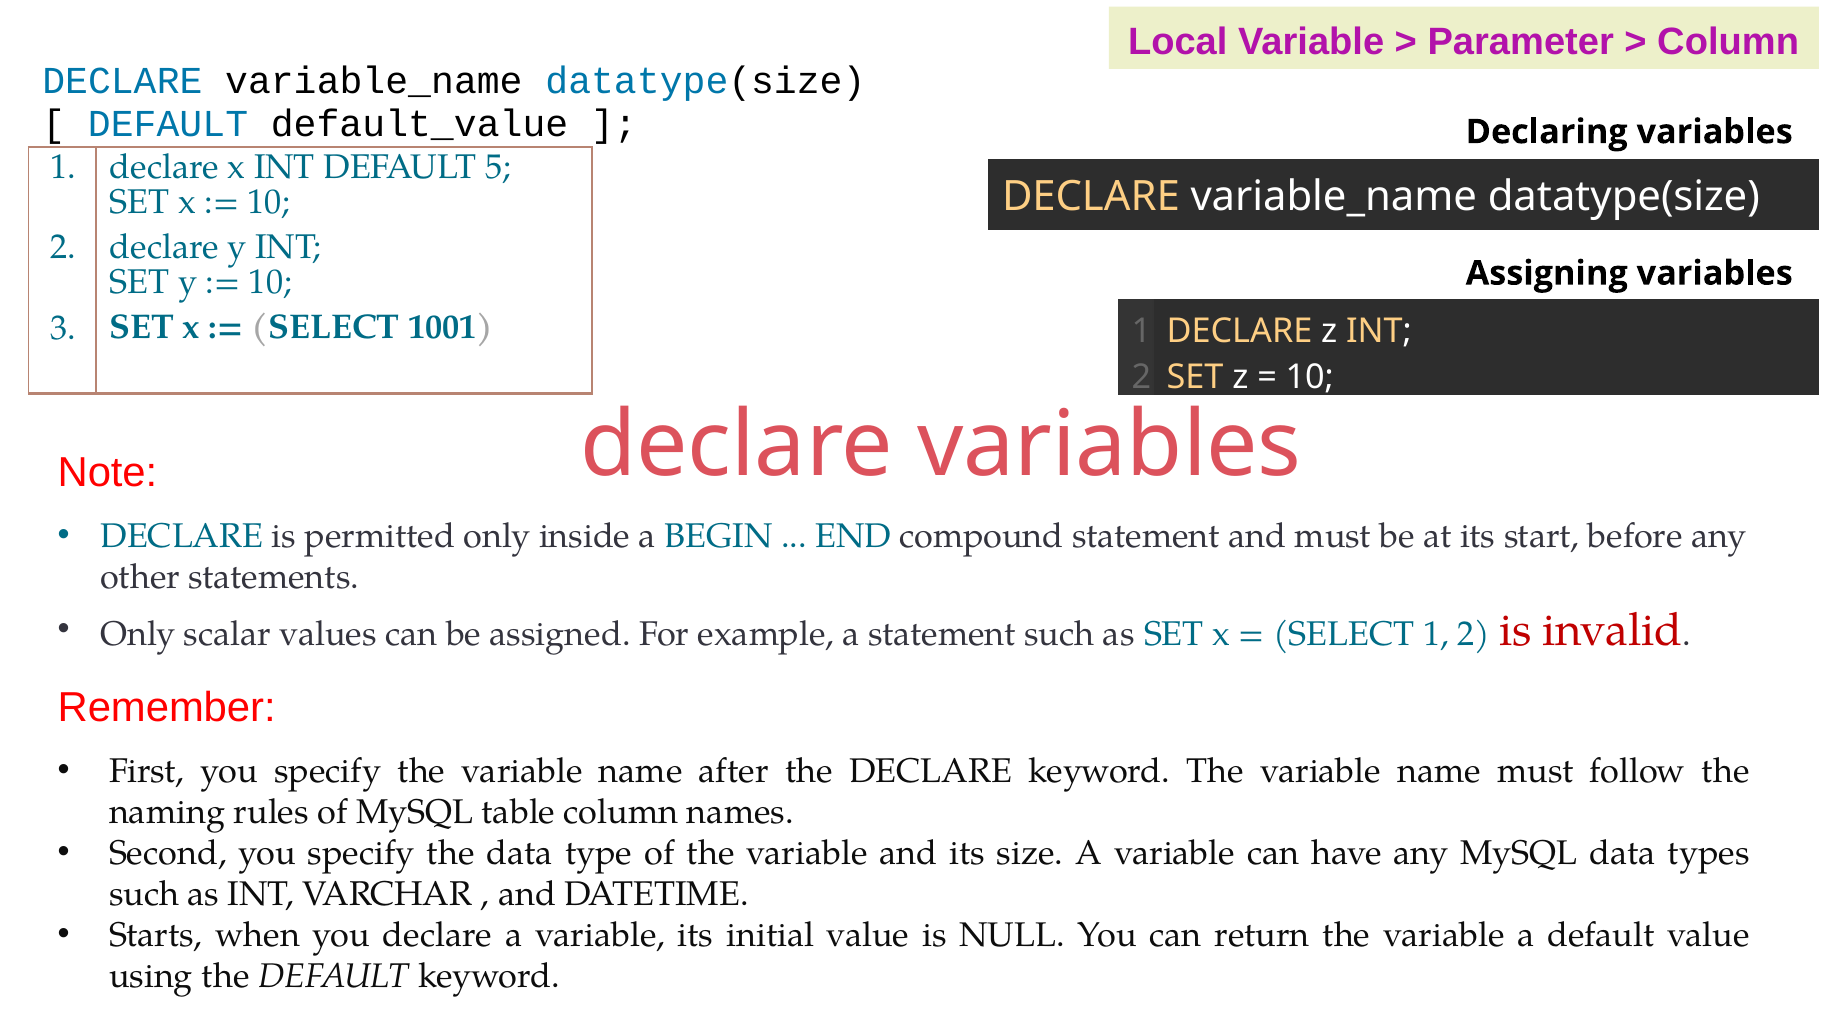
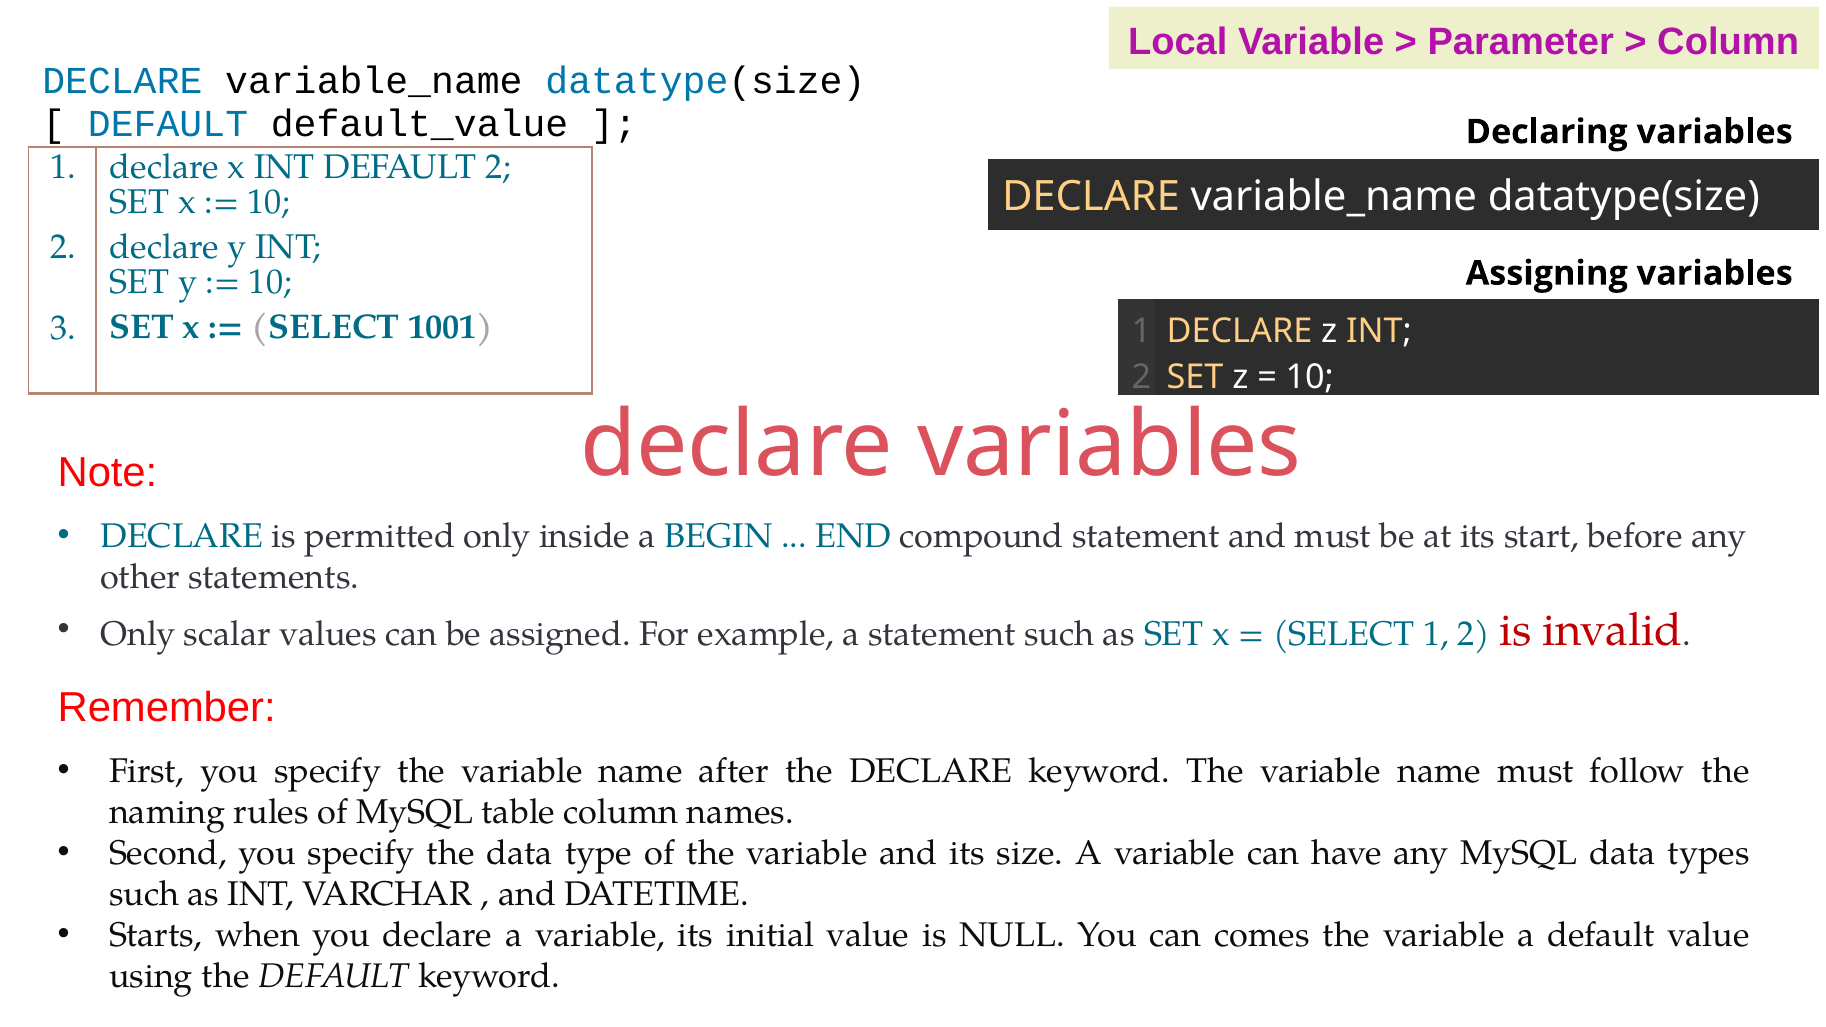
DEFAULT 5: 5 -> 2 (498, 167)
return: return -> comes (1262, 936)
